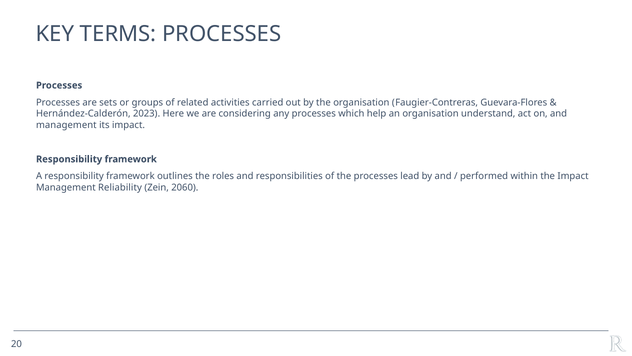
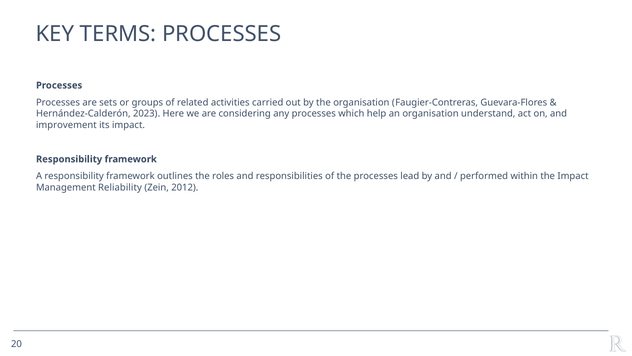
management: management -> improvement (66, 125)
2060: 2060 -> 2012 (185, 187)
